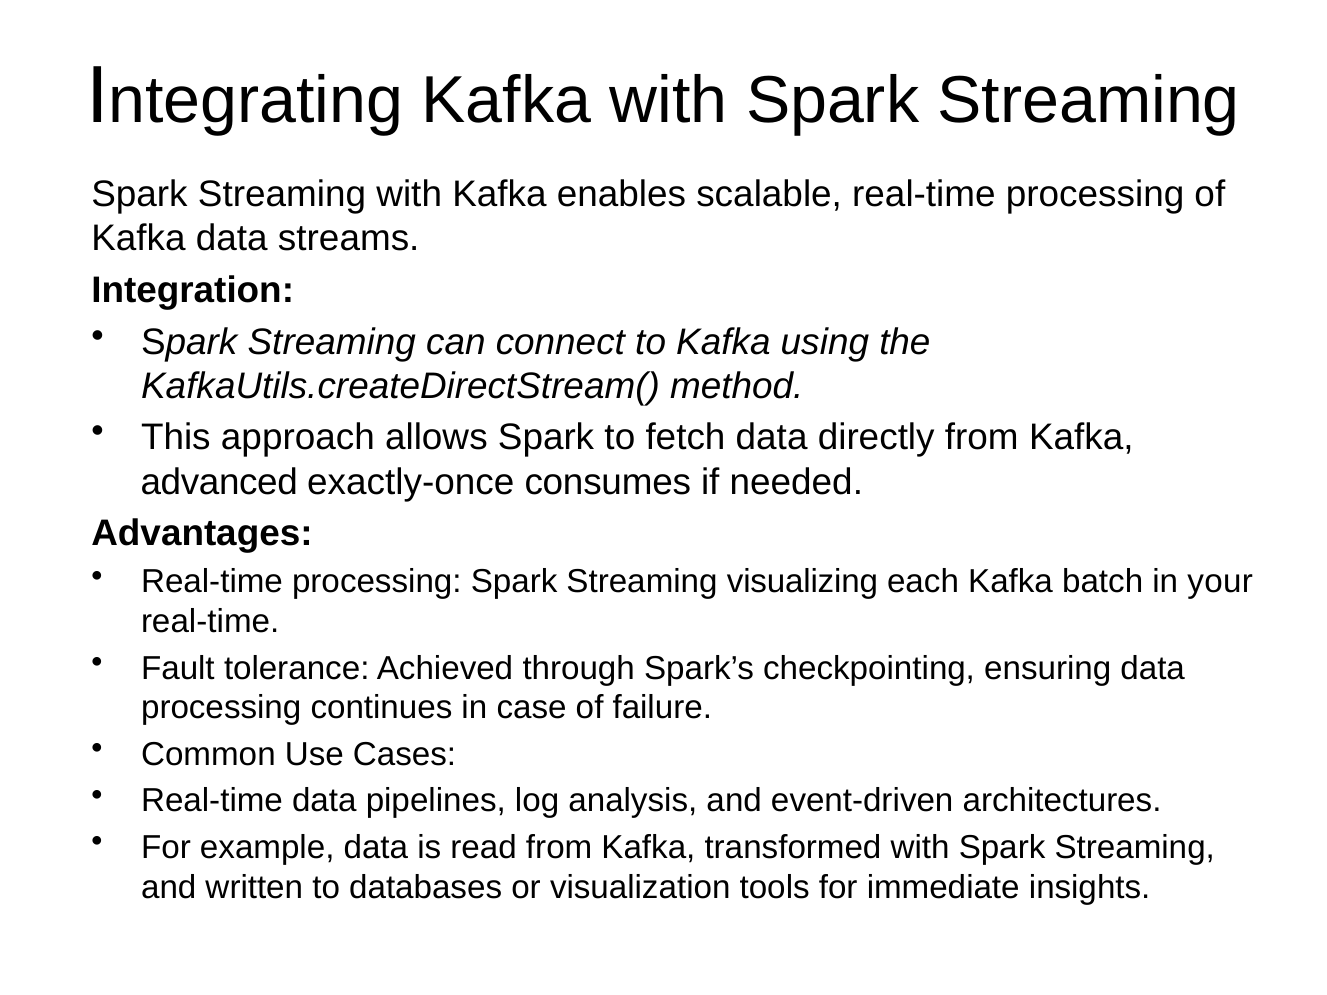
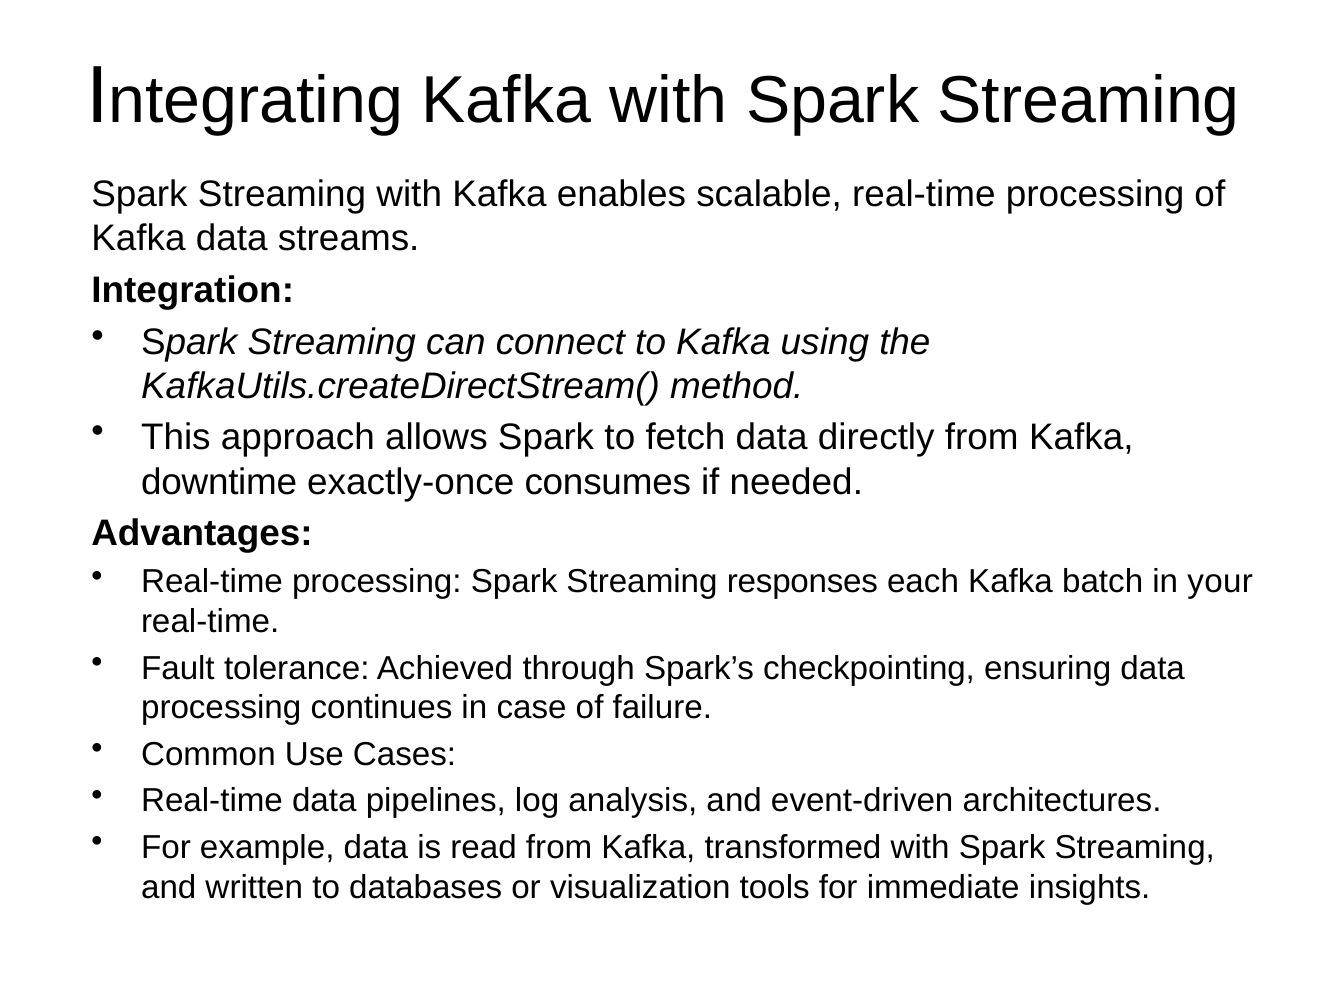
advanced: advanced -> downtime (219, 482)
visualizing: visualizing -> responses (802, 582)
